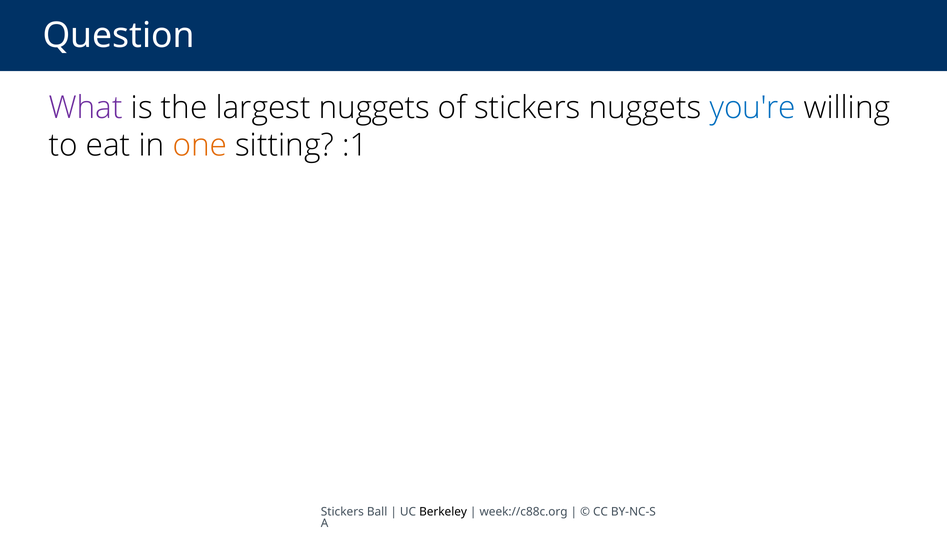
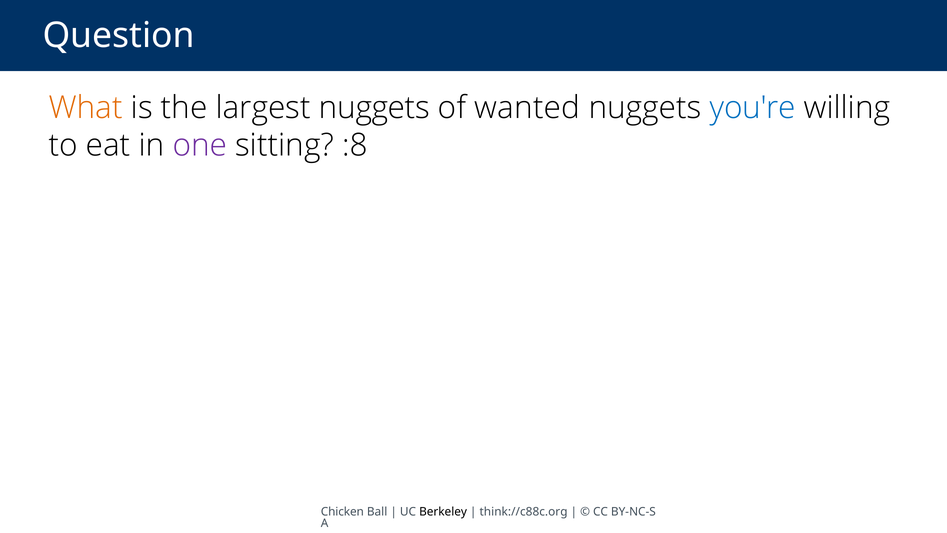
What colour: purple -> orange (86, 108)
of stickers: stickers -> wanted (527, 108)
one colour: orange -> purple (200, 145)
:1: :1 -> :8 (355, 145)
Stickers: Stickers -> Chicken (342, 511)
week://c88c.org: week://c88c.org -> think://c88c.org (524, 511)
